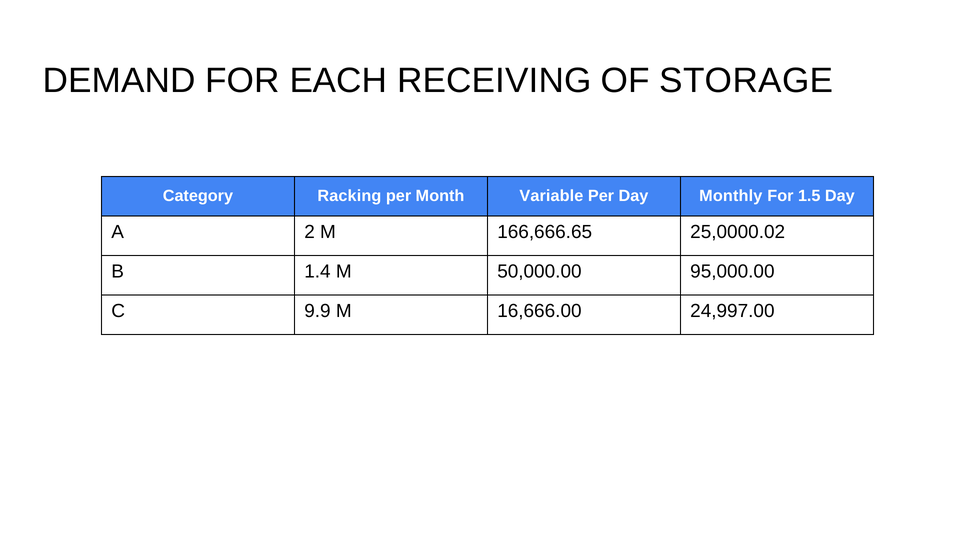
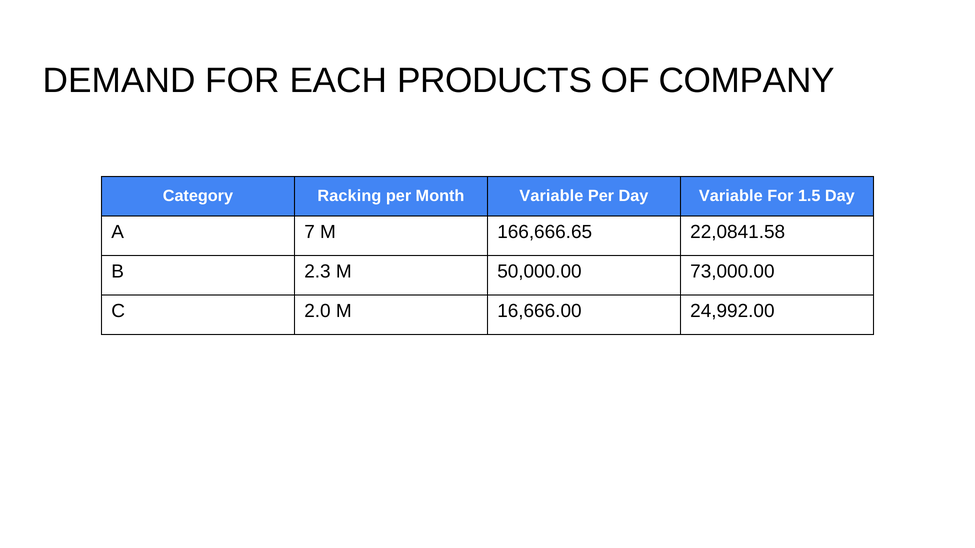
RECEIVING: RECEIVING -> PRODUCTS (495, 81)
STORAGE: STORAGE -> COMPANY (747, 81)
Day Monthly: Monthly -> Variable (731, 196)
2: 2 -> 7 (310, 232)
25,0000.02: 25,0000.02 -> 22,0841.58 (738, 232)
1.4: 1.4 -> 2.3 (317, 272)
95,000.00: 95,000.00 -> 73,000.00 (732, 272)
9.9: 9.9 -> 2.0 (317, 311)
24,997.00: 24,997.00 -> 24,992.00 (732, 311)
